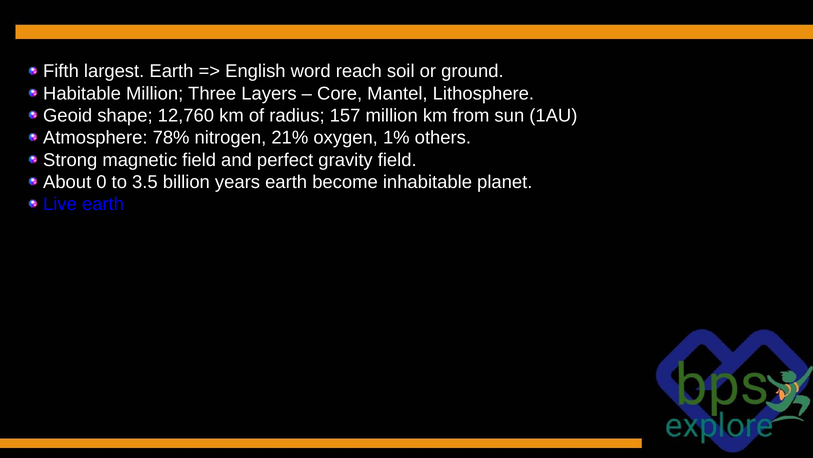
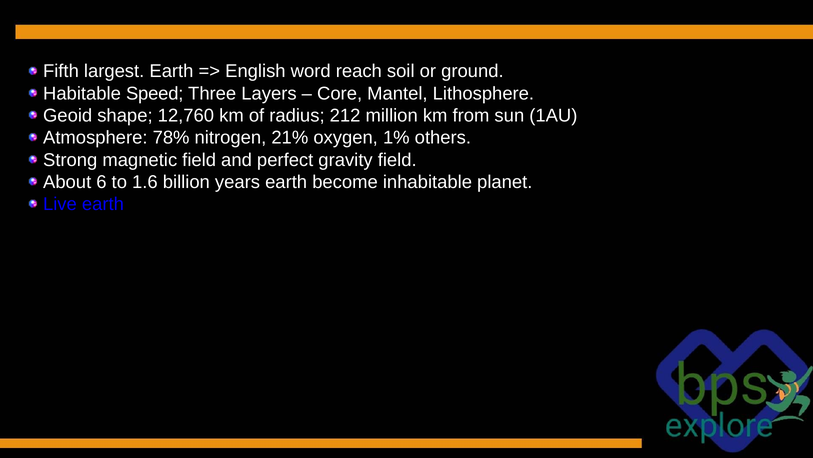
Habitable Million: Million -> Speed (155, 93)
157: 157 -> 212 (345, 116)
0: 0 -> 6 (101, 182)
3.5: 3.5 -> 1.6 (145, 182)
